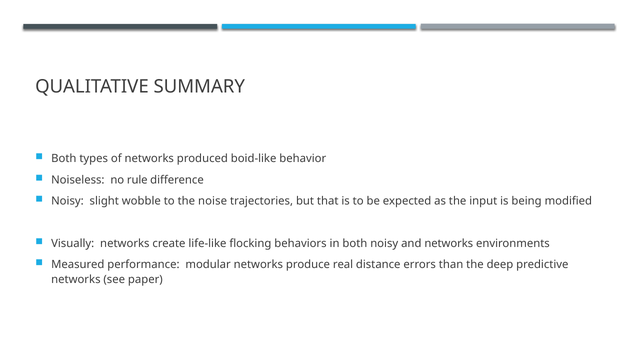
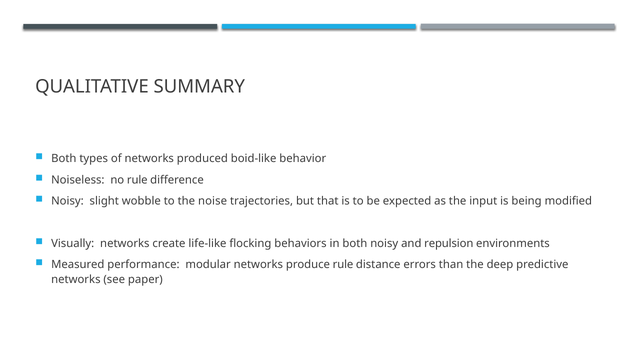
and networks: networks -> repulsion (449, 243)
produce real: real -> rule (343, 265)
